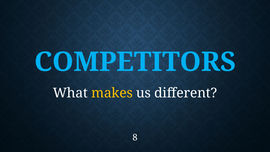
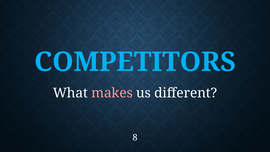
makes colour: yellow -> pink (112, 93)
